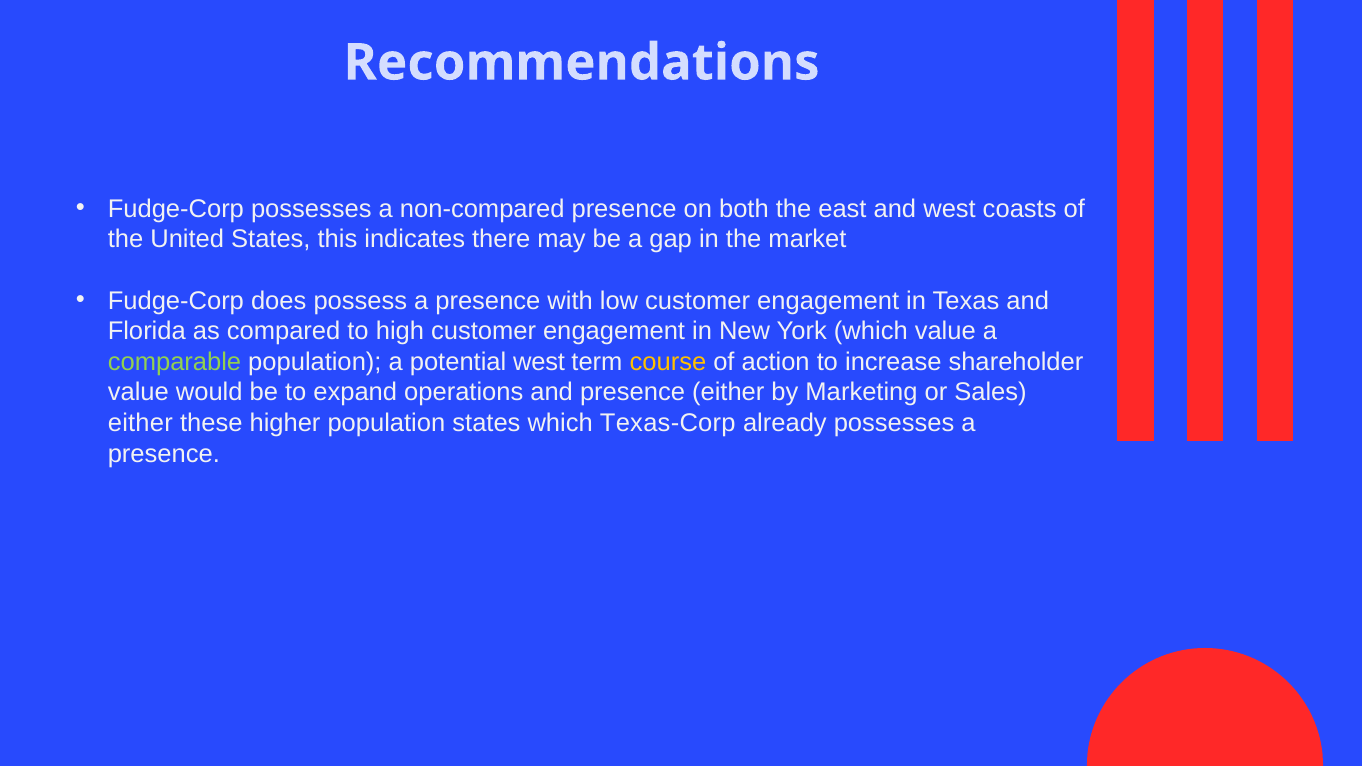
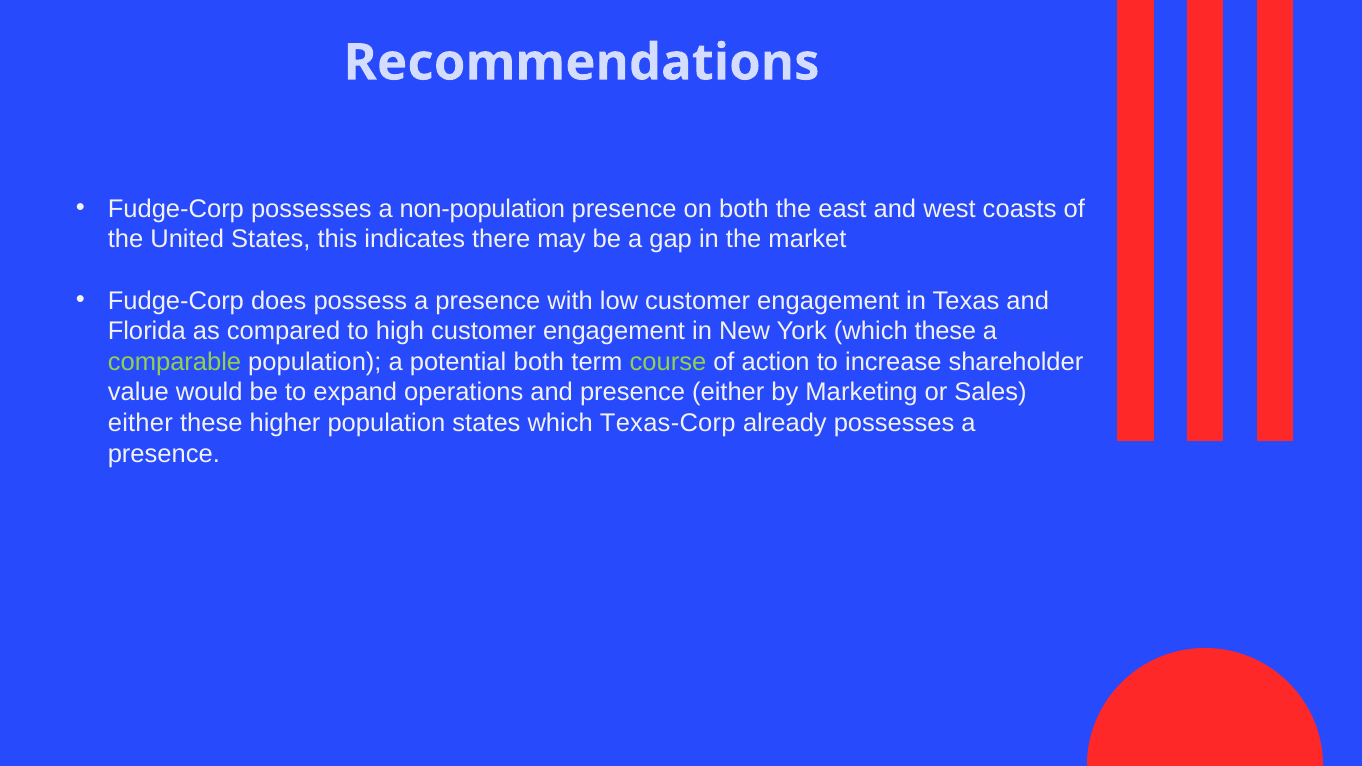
non-compared: non-compared -> non-population (482, 209)
which value: value -> these (945, 331)
potential west: west -> both (539, 362)
course colour: yellow -> light green (668, 362)
